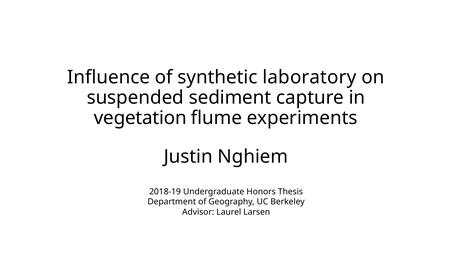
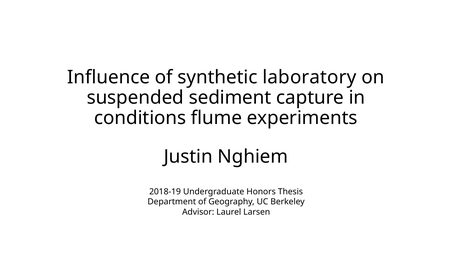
vegetation: vegetation -> conditions (140, 118)
